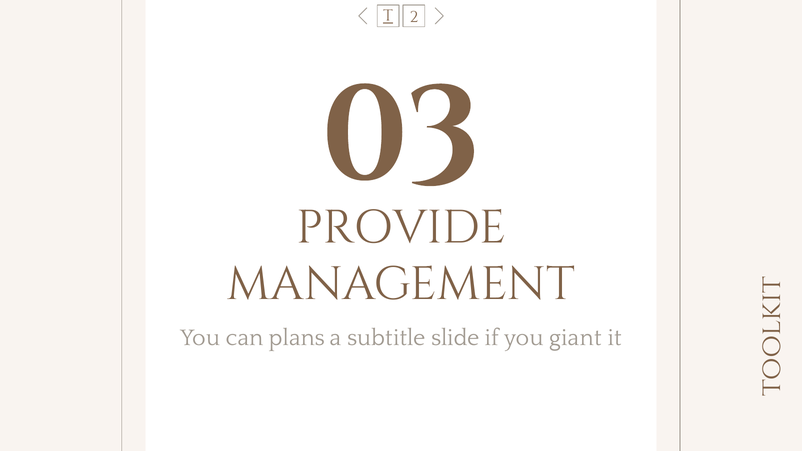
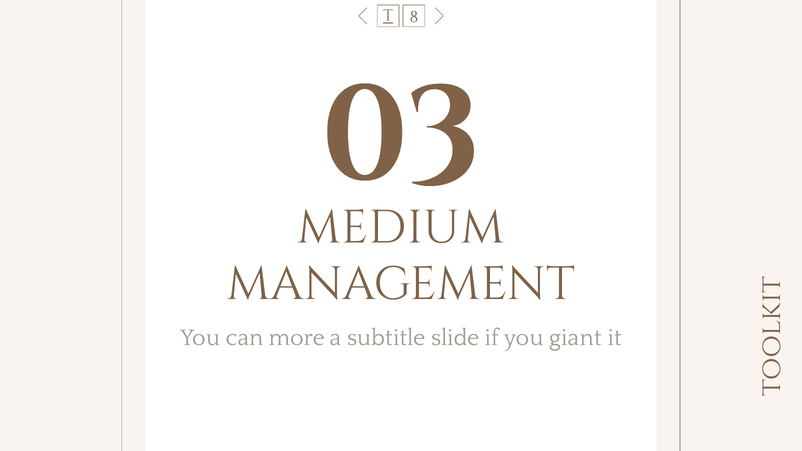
2: 2 -> 8 (414, 17)
PROVIDE: PROVIDE -> MEDIUM (401, 228)
plans: plans -> more (297, 338)
